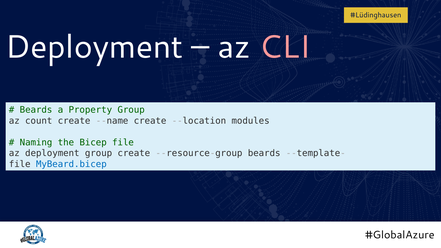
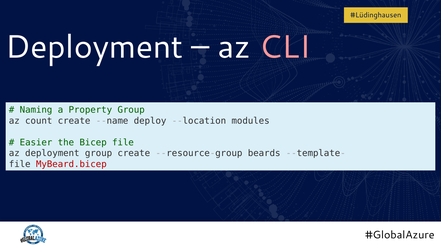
Beards: Beards -> Naming (36, 110)
--name create: create -> deploy (150, 121)
Naming: Naming -> Easier (36, 142)
MyBeard.bicep colour: blue -> red (71, 164)
